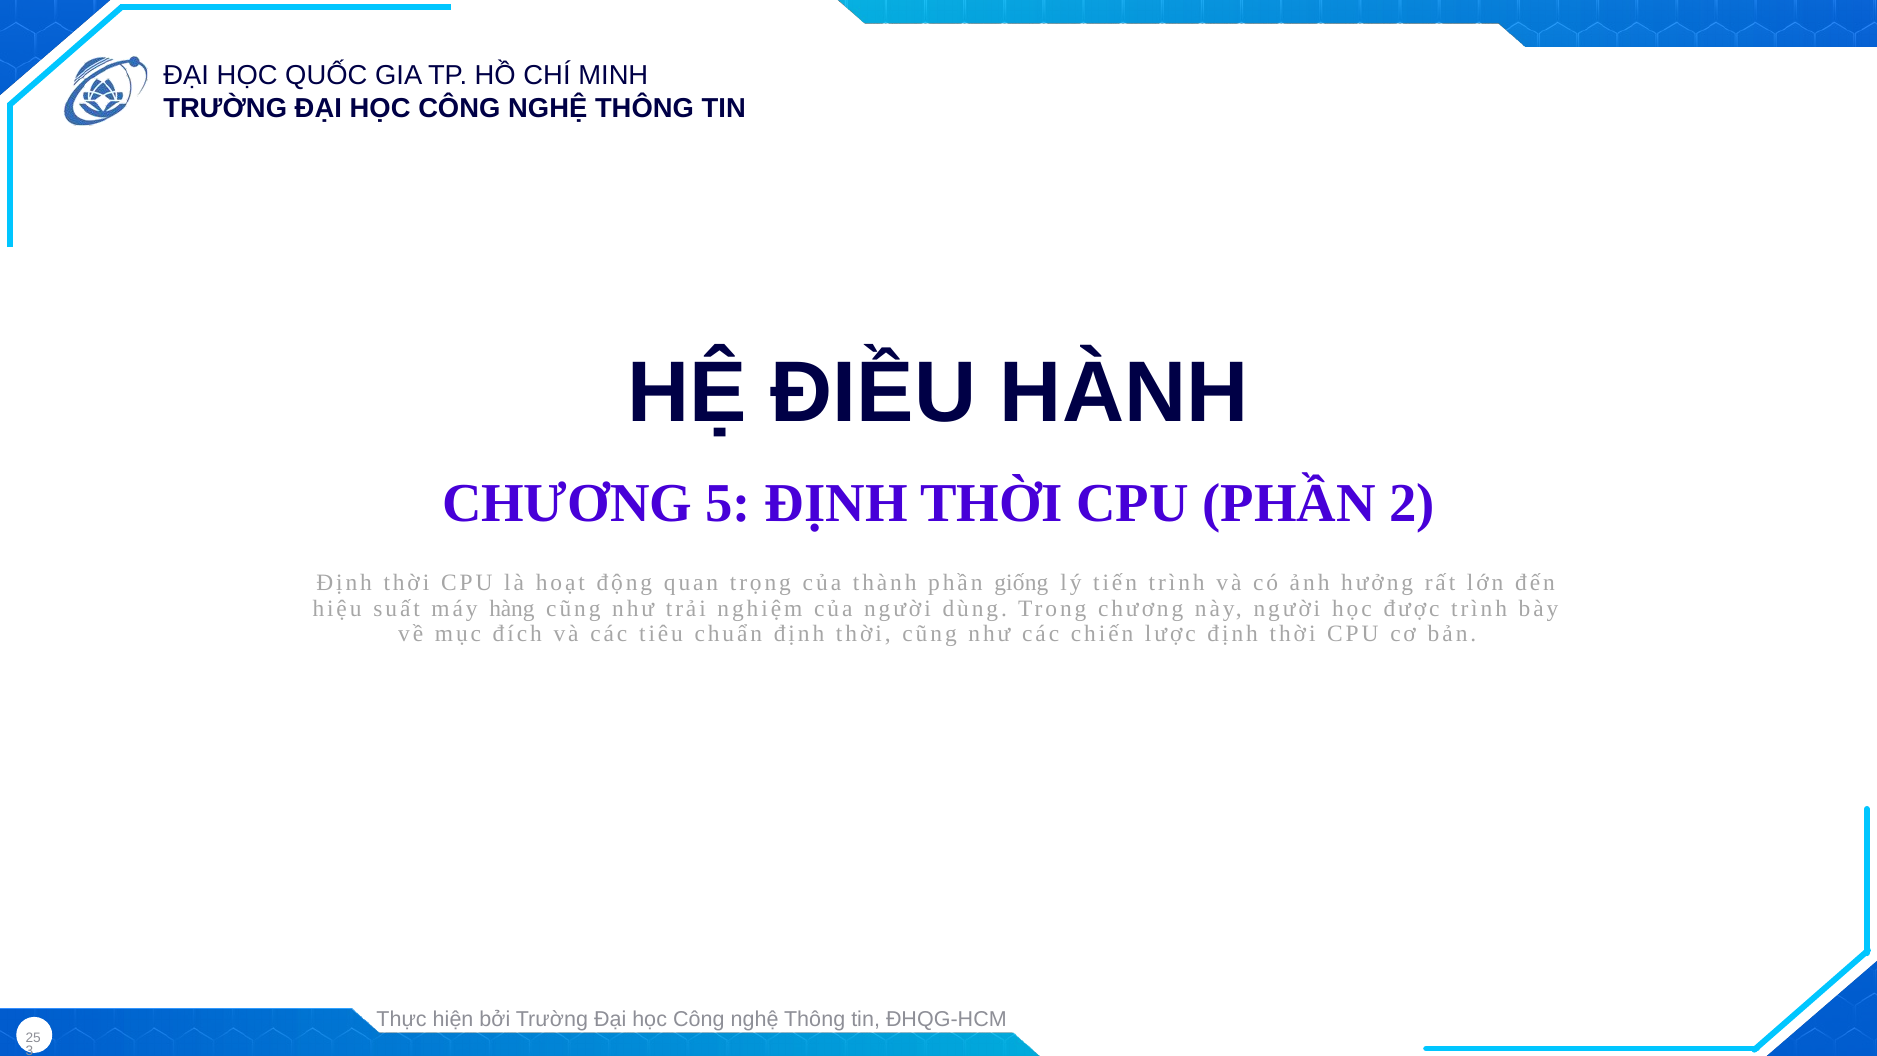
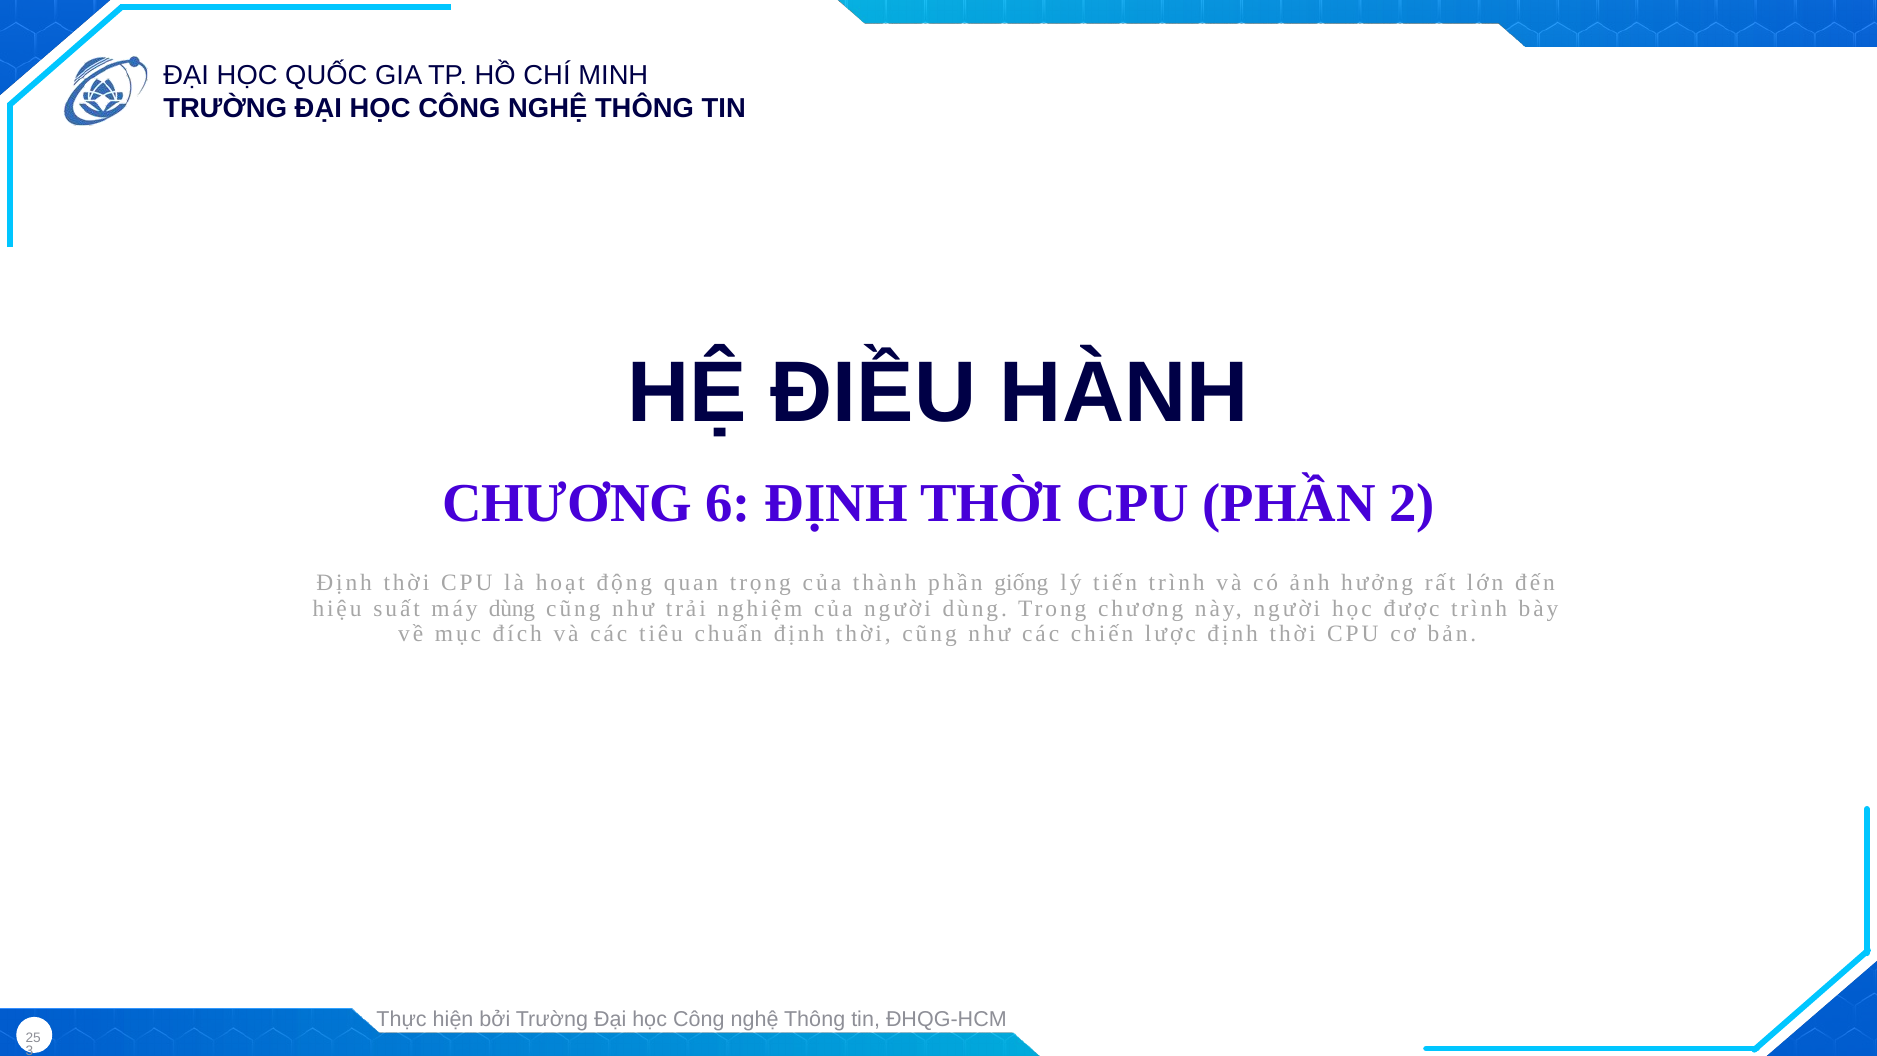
5: 5 -> 6 (728, 503)
máy hàng: hàng -> dùng (512, 608)
